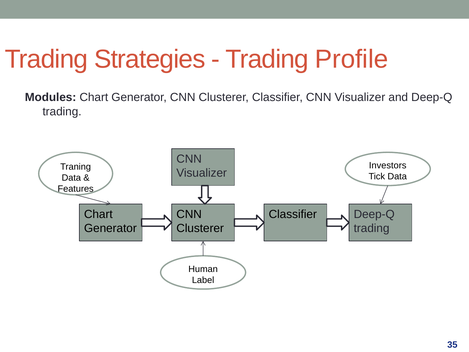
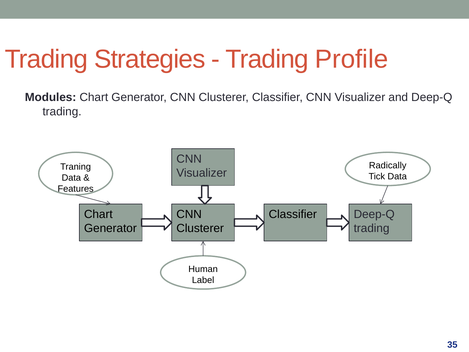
Investors: Investors -> Radically (388, 166)
